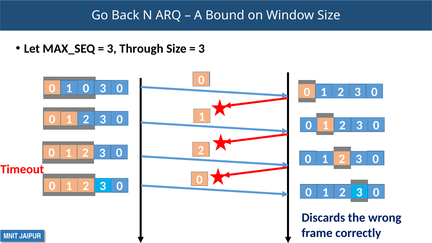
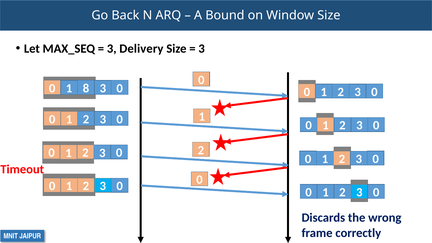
Through: Through -> Delivery (141, 49)
1 0: 0 -> 8 (86, 88)
